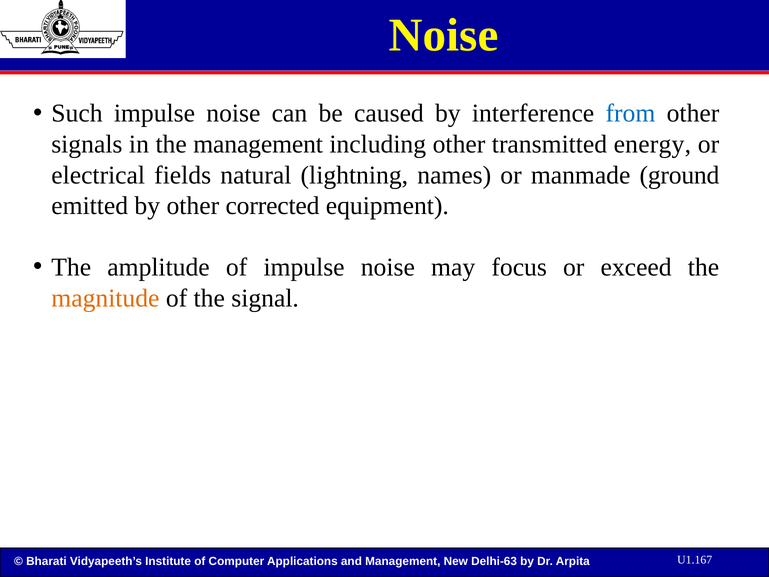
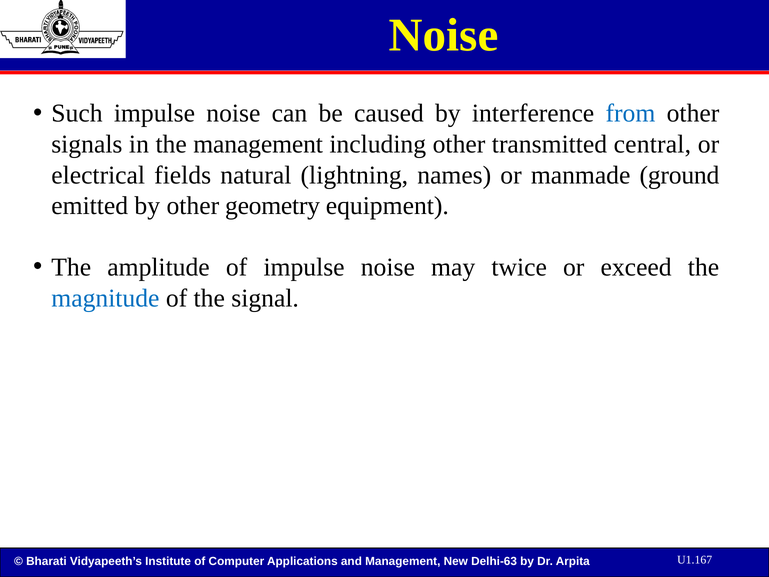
energy: energy -> central (652, 144)
corrected: corrected -> geometry (273, 206)
focus: focus -> twice (519, 267)
magnitude colour: orange -> blue (105, 298)
